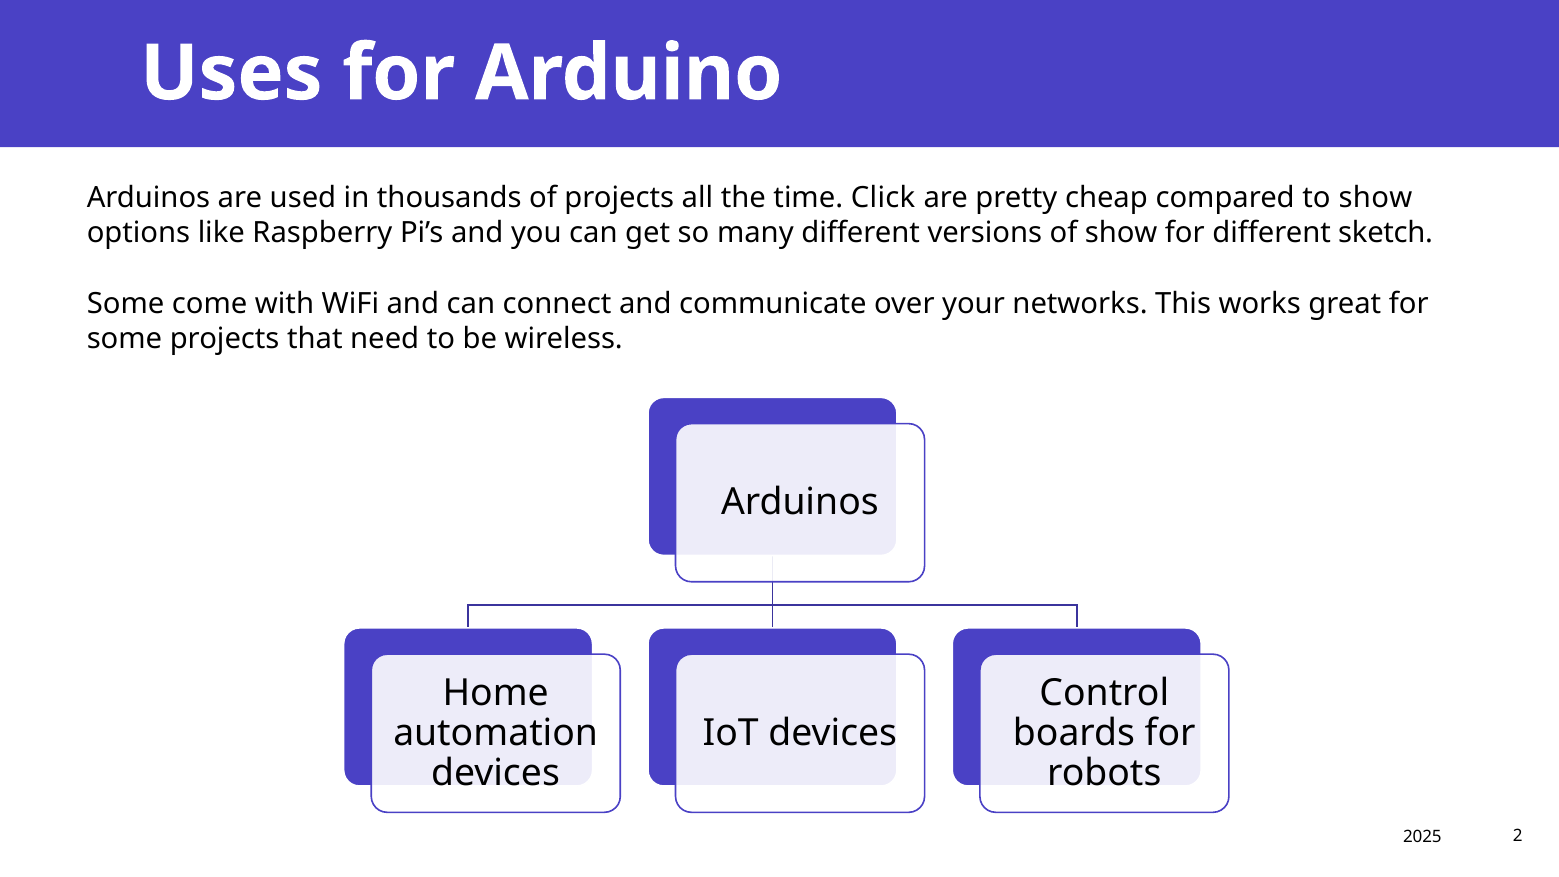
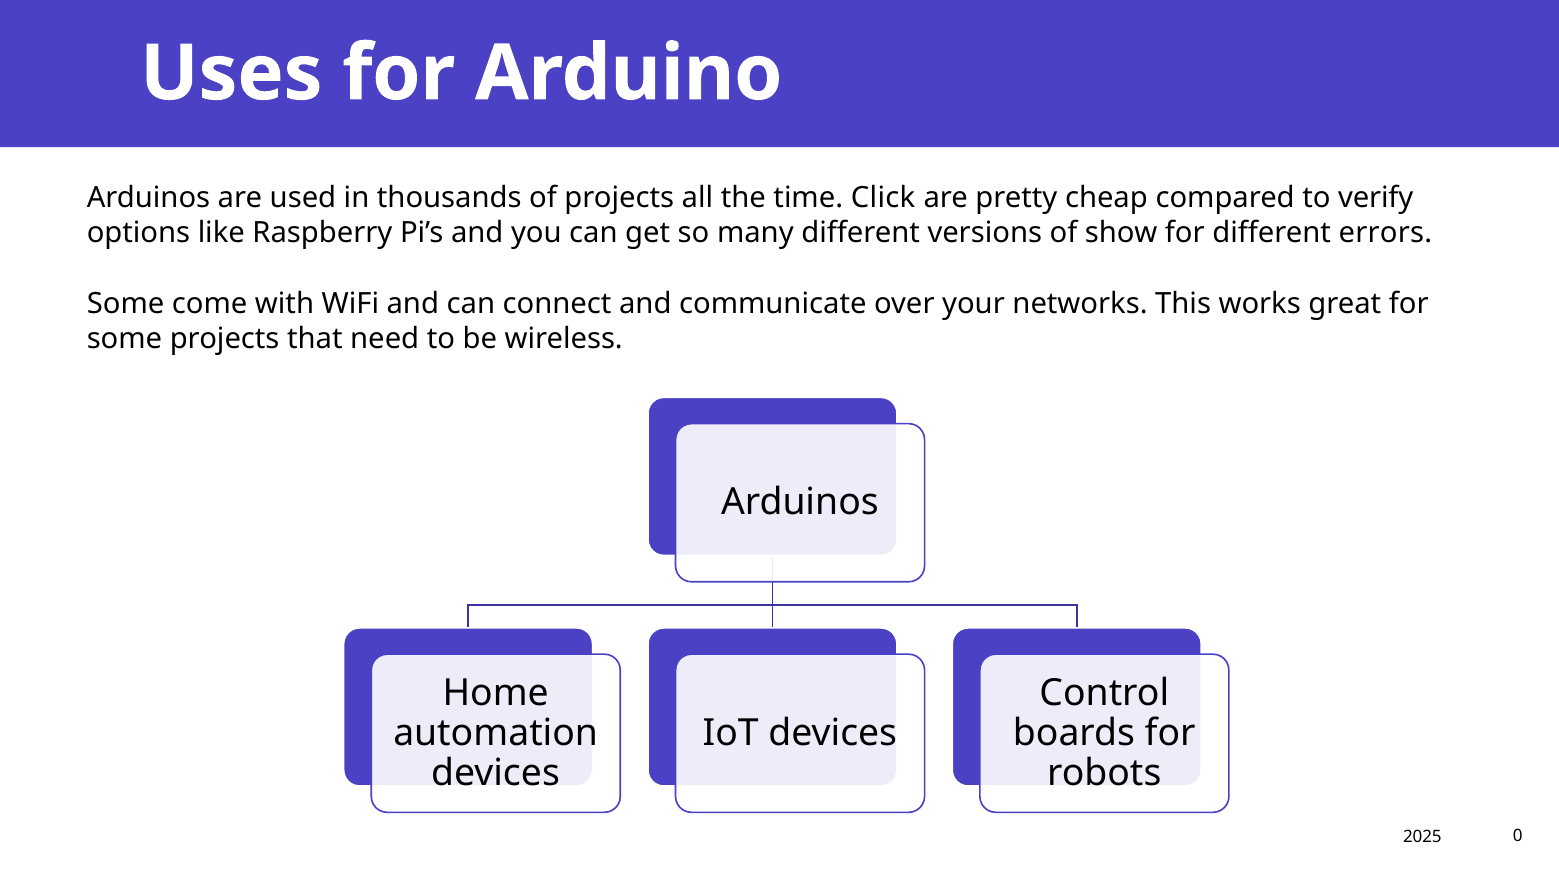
to show: show -> verify (1376, 198)
sketch: sketch -> errors (1385, 233)
2: 2 -> 0 (1518, 836)
